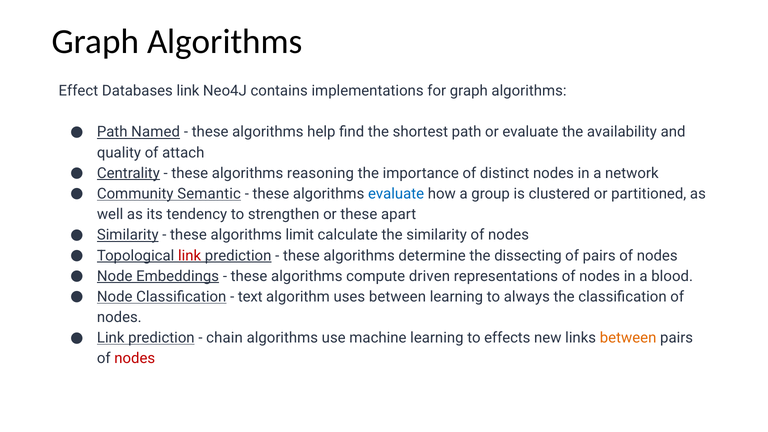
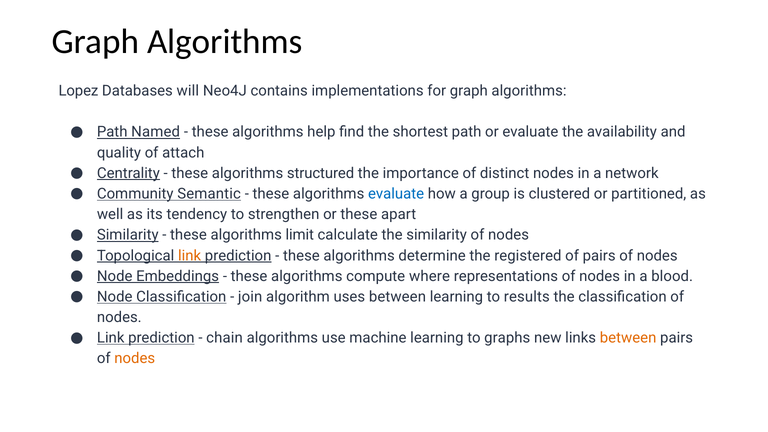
Effect: Effect -> Lopez (78, 91)
Databases link: link -> will (188, 91)
reasoning: reasoning -> structured (321, 173)
link colour: red -> orange (190, 256)
dissecting: dissecting -> registered (528, 256)
driven: driven -> where (430, 276)
text: text -> join (250, 297)
always: always -> results (527, 297)
effects: effects -> graphs (507, 338)
nodes colour: red -> orange (135, 359)
